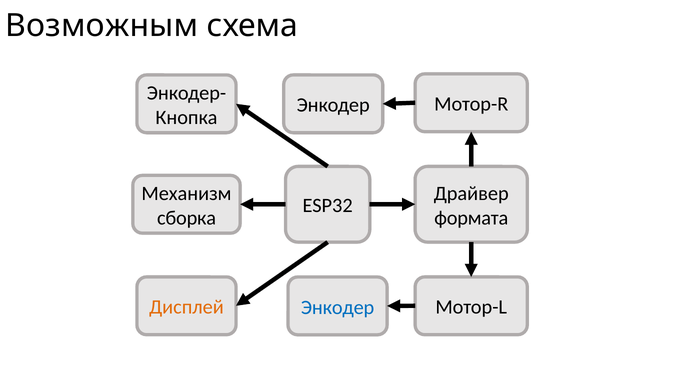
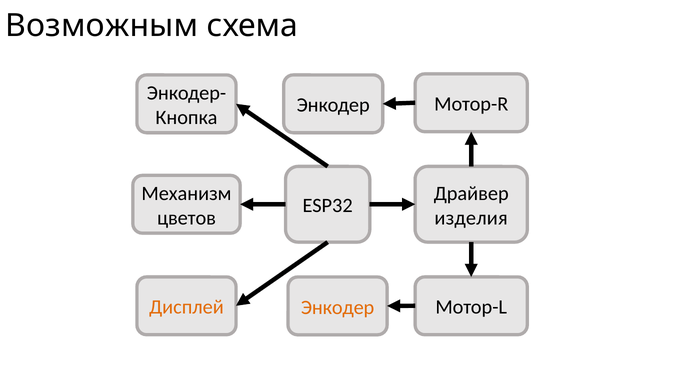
сборка: сборка -> цветов (187, 218)
формата: формата -> изделия (471, 218)
Энкодер colour: blue -> orange (338, 307)
